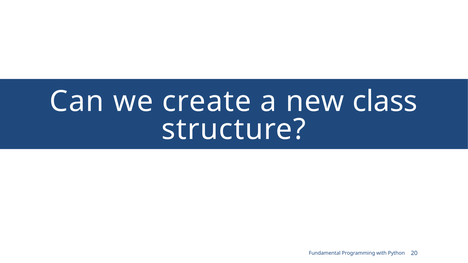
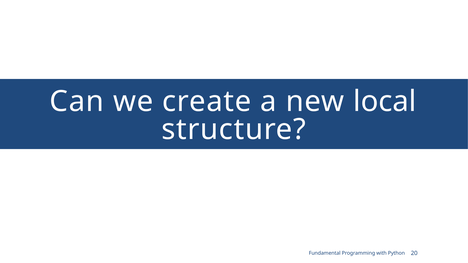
class: class -> local (385, 102)
